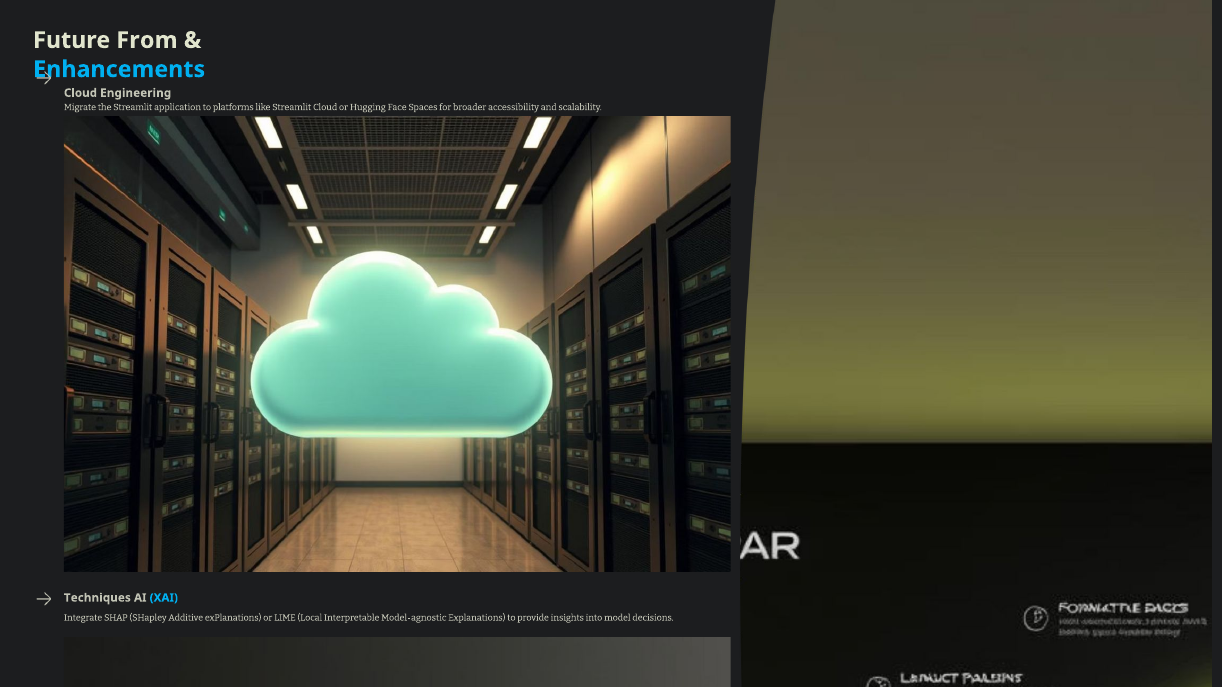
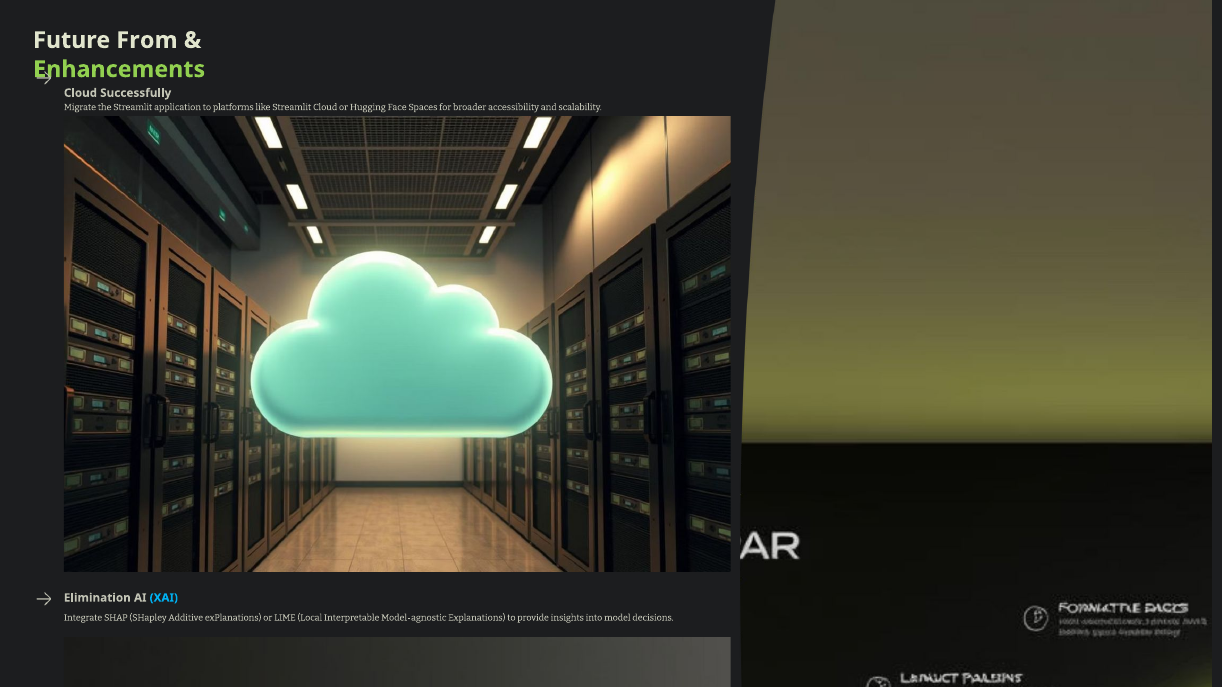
Enhancements colour: light blue -> light green (119, 69)
Engineering: Engineering -> Successfully (136, 93)
Techniques: Techniques -> Elimination (97, 598)
